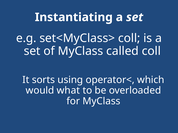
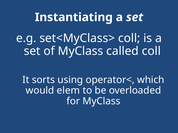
what: what -> elem (68, 91)
